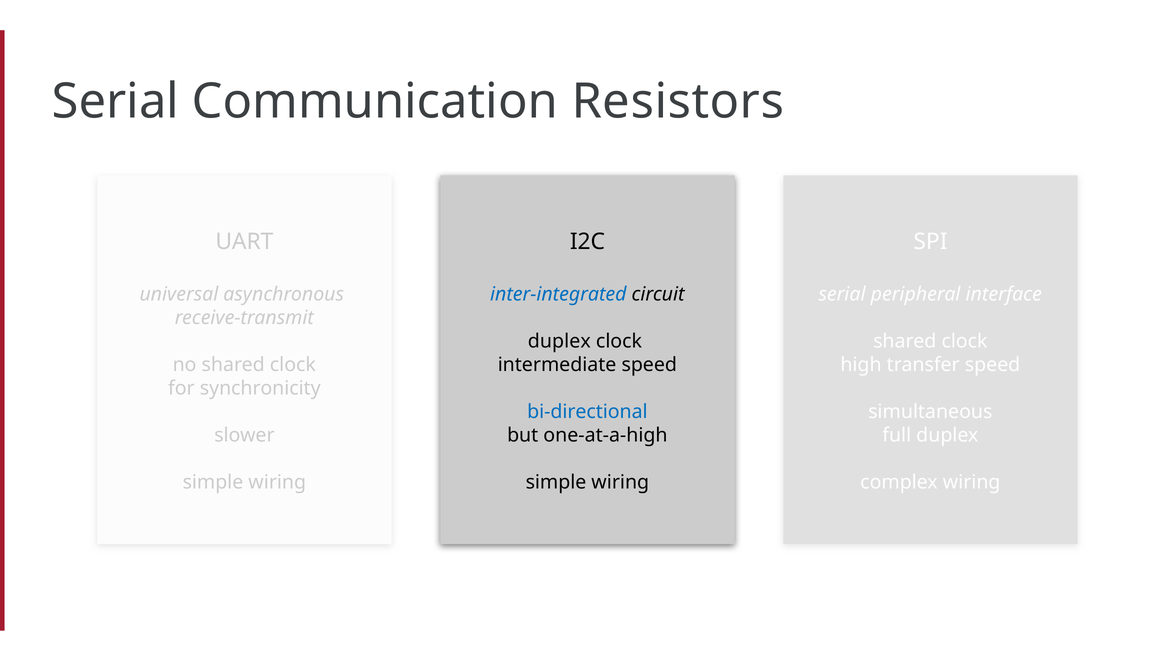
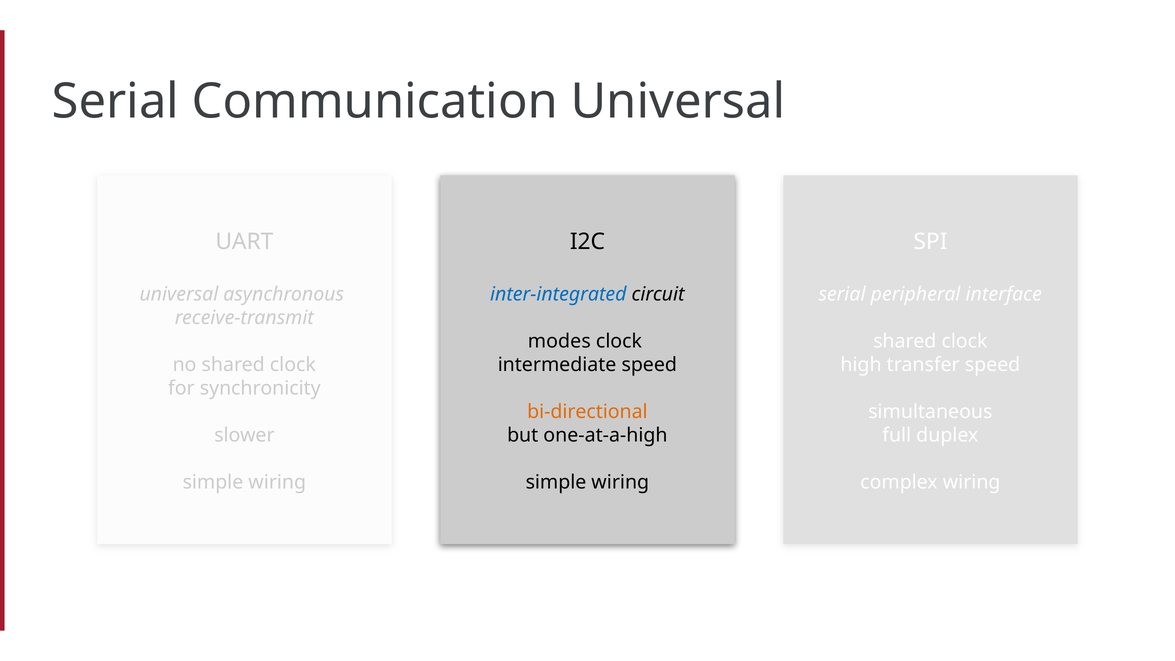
Communication Resistors: Resistors -> Universal (678, 102)
duplex: duplex -> modes (559, 341)
bi-directional colour: blue -> orange (587, 412)
